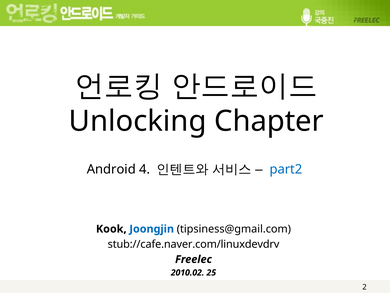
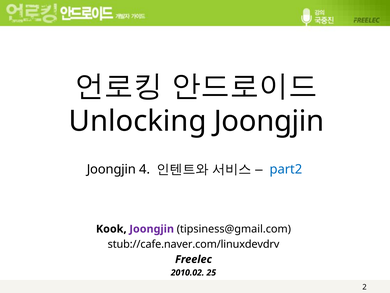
Unlocking Chapter: Chapter -> Joongjin (269, 121)
Android: Android -> Joongjin (111, 169)
Joongjin colour: blue -> purple (152, 229)
